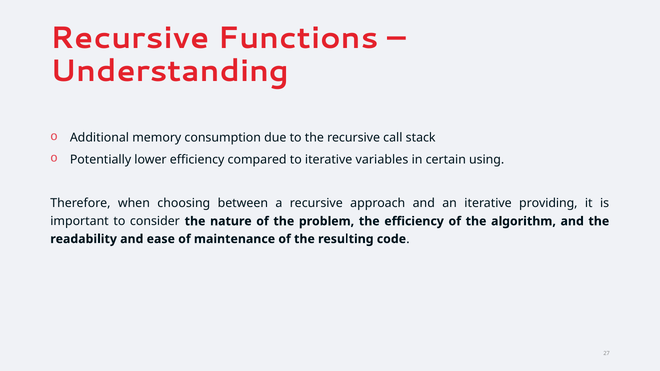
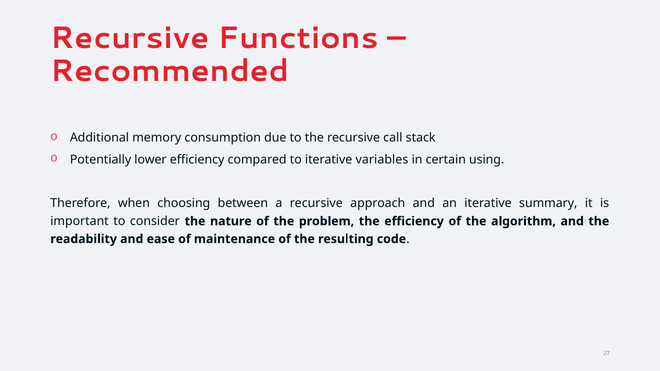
Understanding: Understanding -> Recommended (170, 71)
providing: providing -> summary (548, 204)
